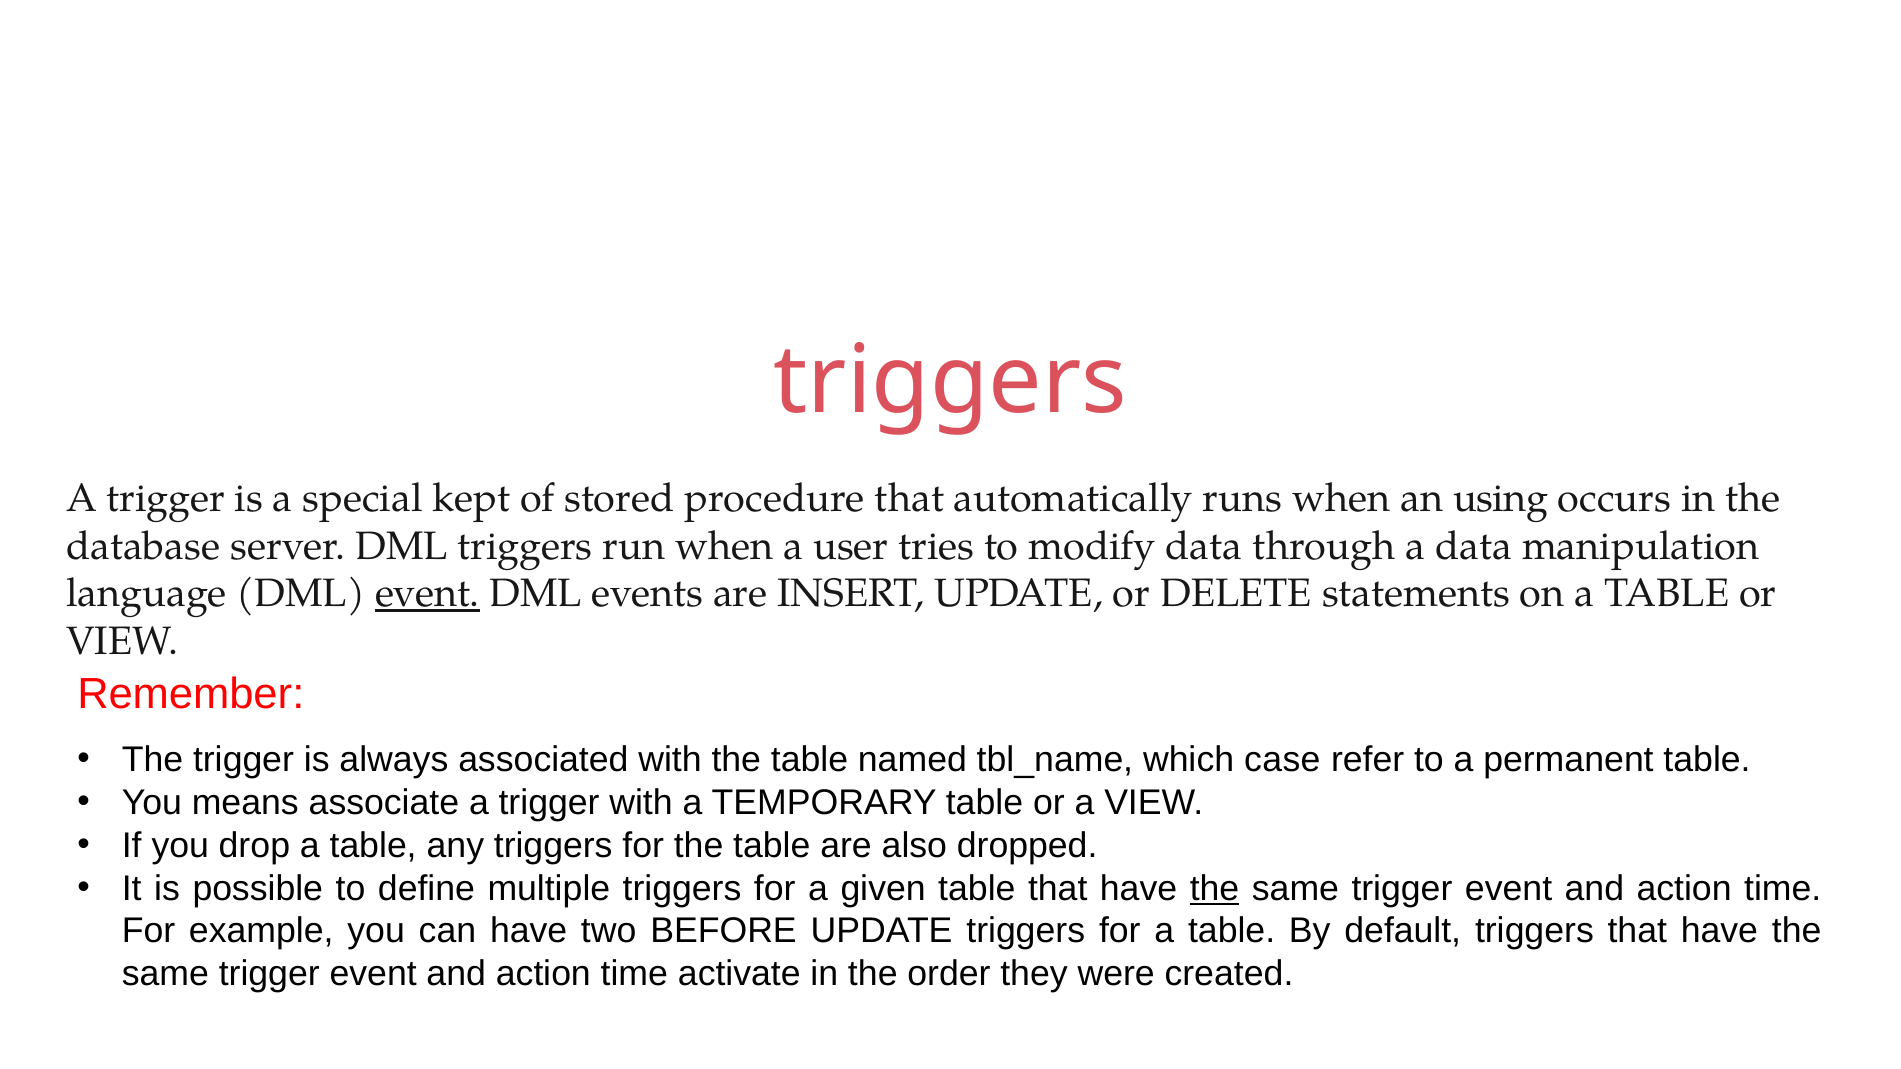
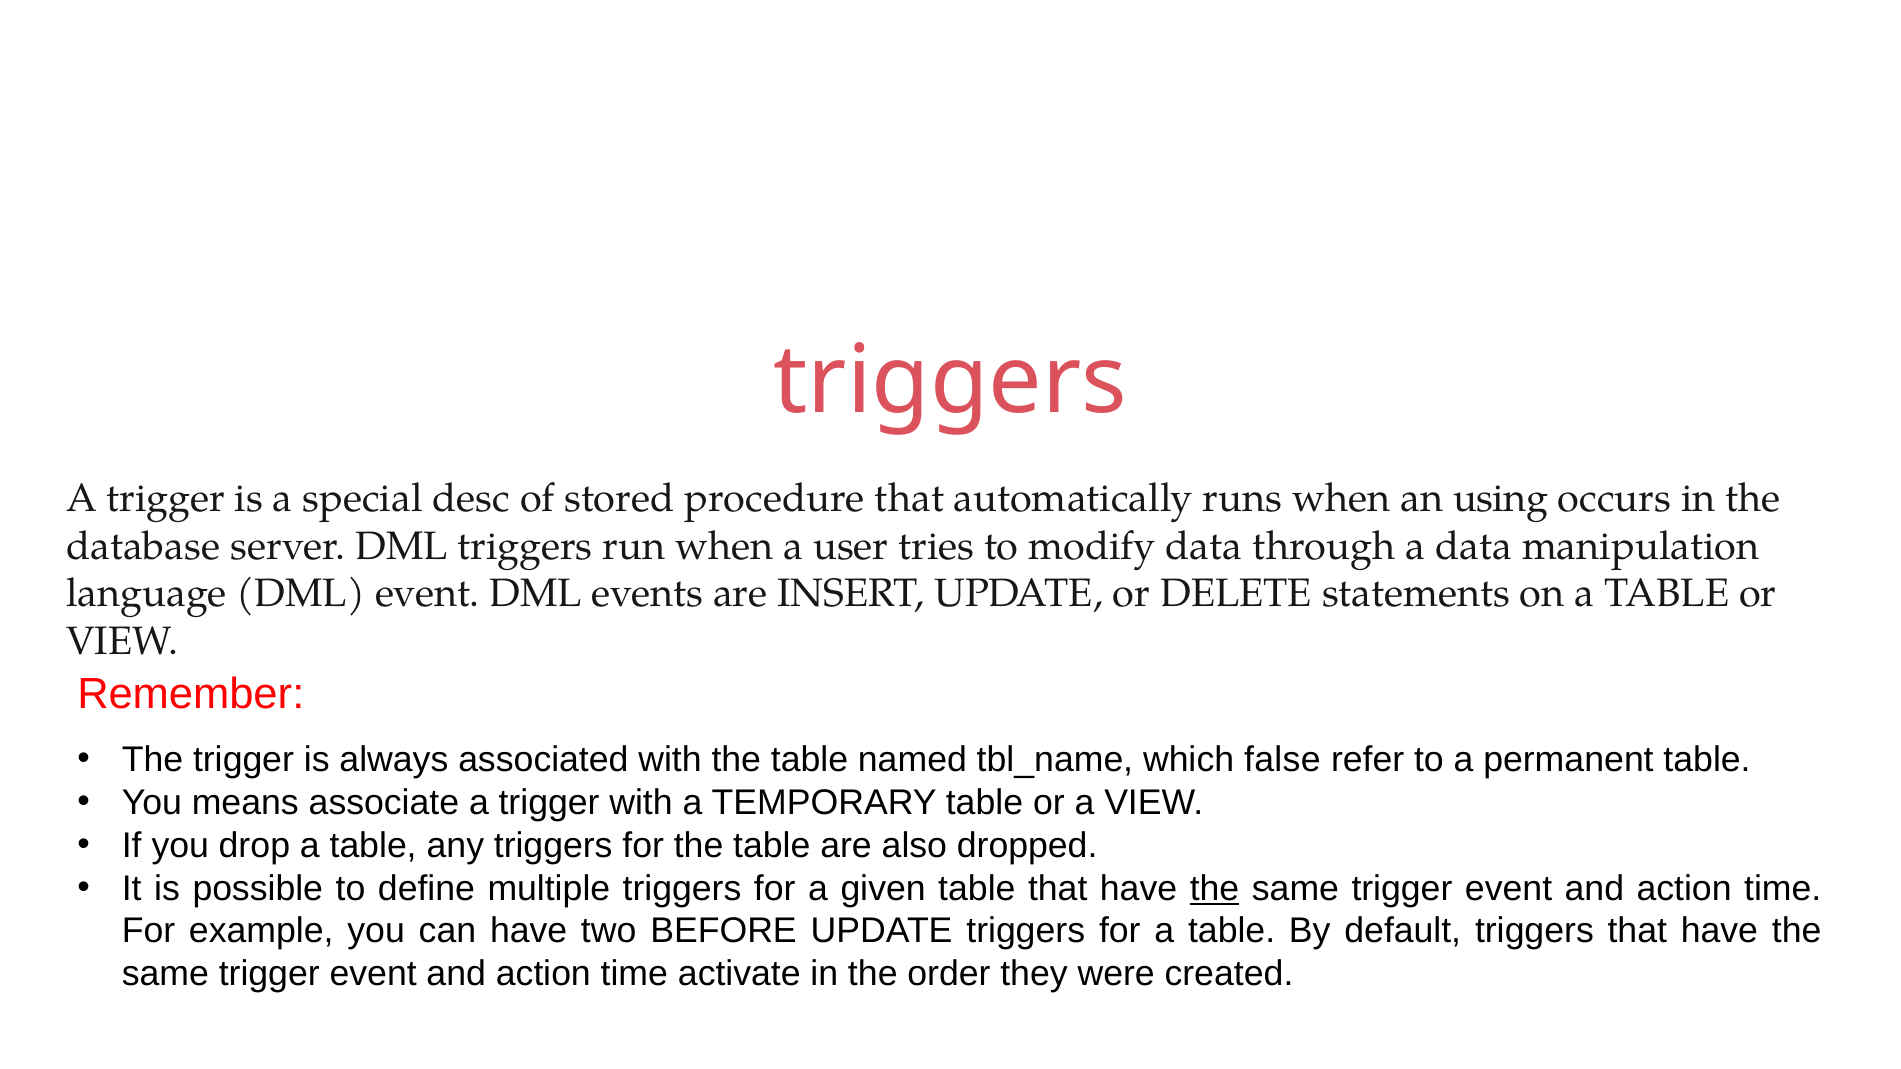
kept: kept -> desc (471, 499)
event underline: present -> none (428, 594)
case: case -> false (1282, 760)
